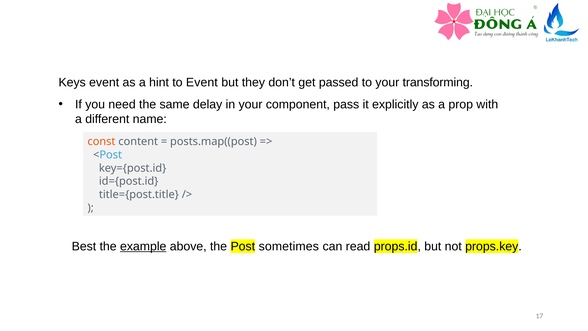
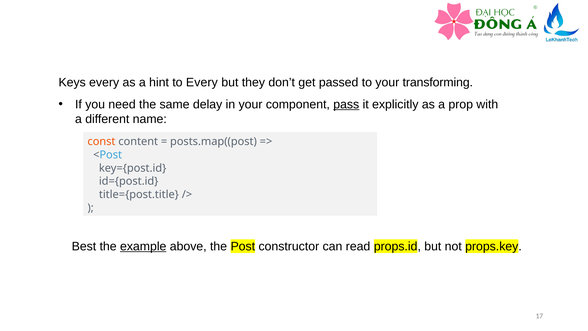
Keys event: event -> every (104, 82)
to Event: Event -> Every (202, 82)
pass underline: none -> present (346, 104)
sometimes: sometimes -> constructor (289, 246)
